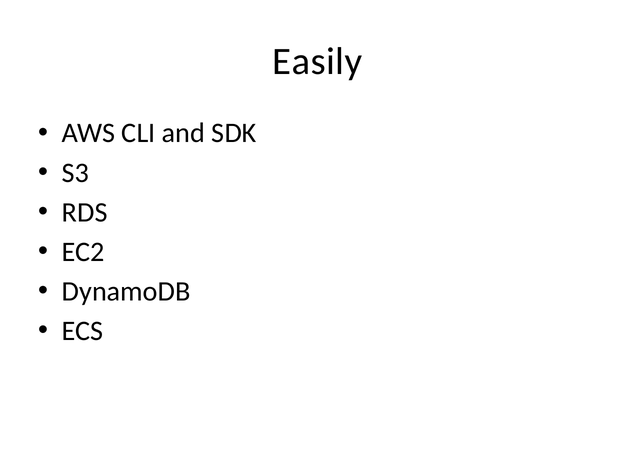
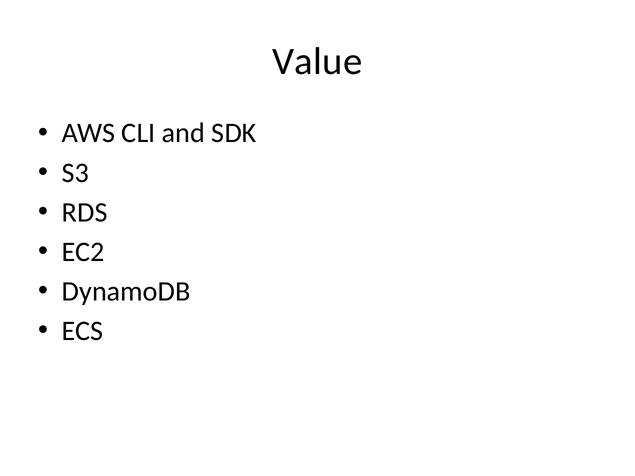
Easily: Easily -> Value (317, 61)
